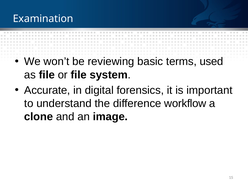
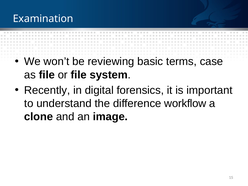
used: used -> case (211, 62)
Accurate: Accurate -> Recently (47, 90)
